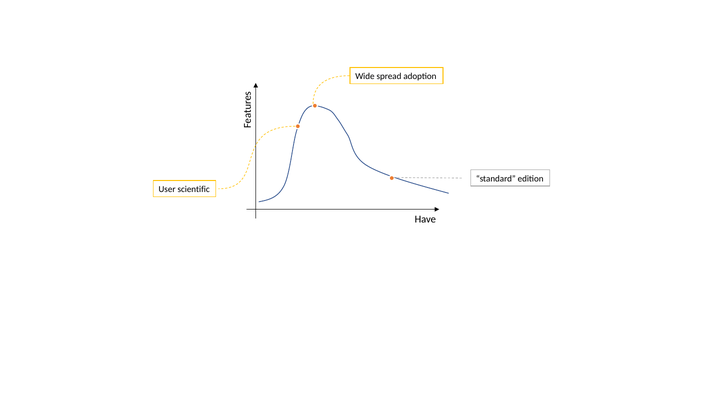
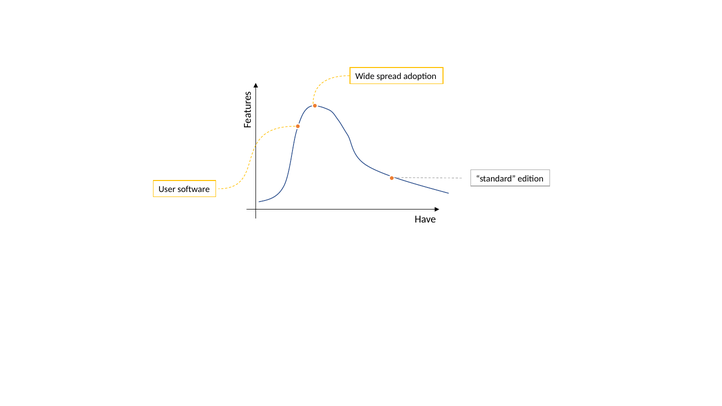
scientific: scientific -> software (194, 189)
